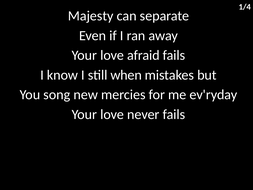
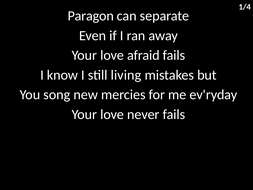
Majesty: Majesty -> Paragon (91, 16)
when: when -> living (126, 75)
